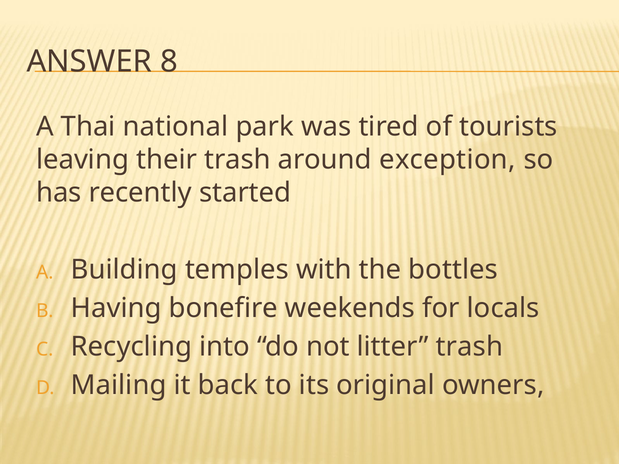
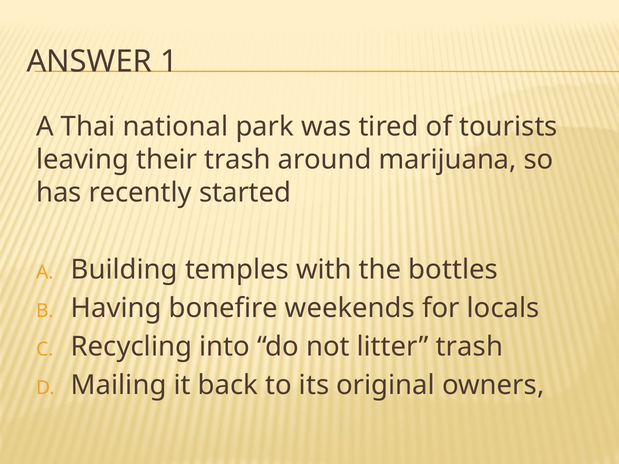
8: 8 -> 1 (169, 61)
exception: exception -> marijuana (448, 160)
